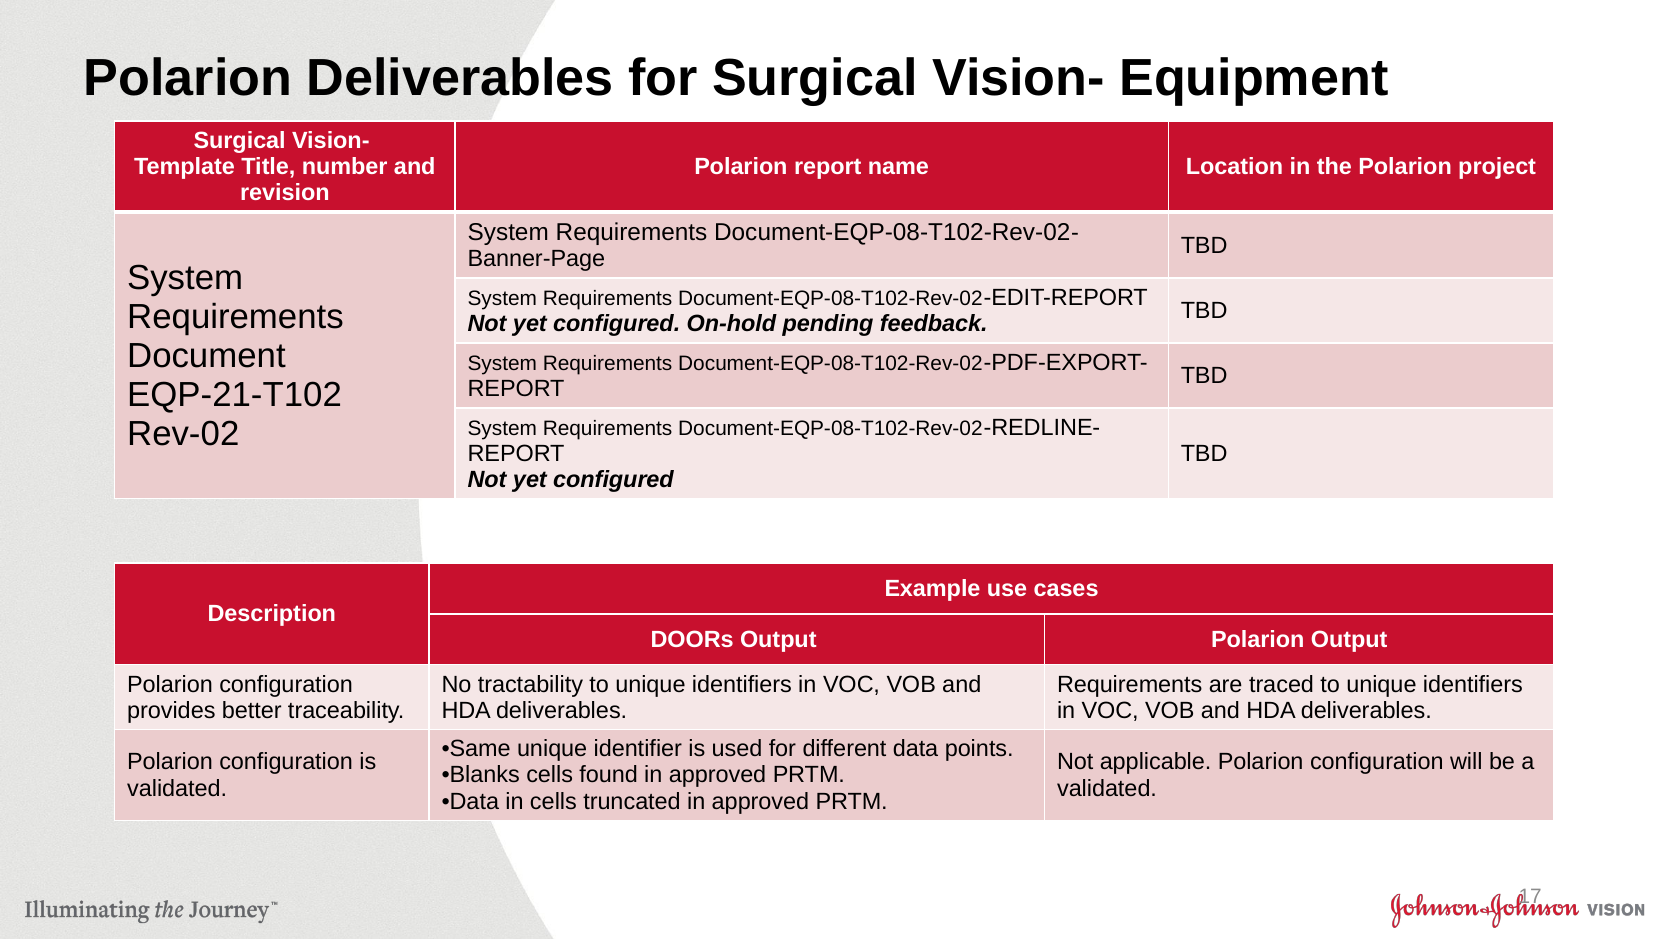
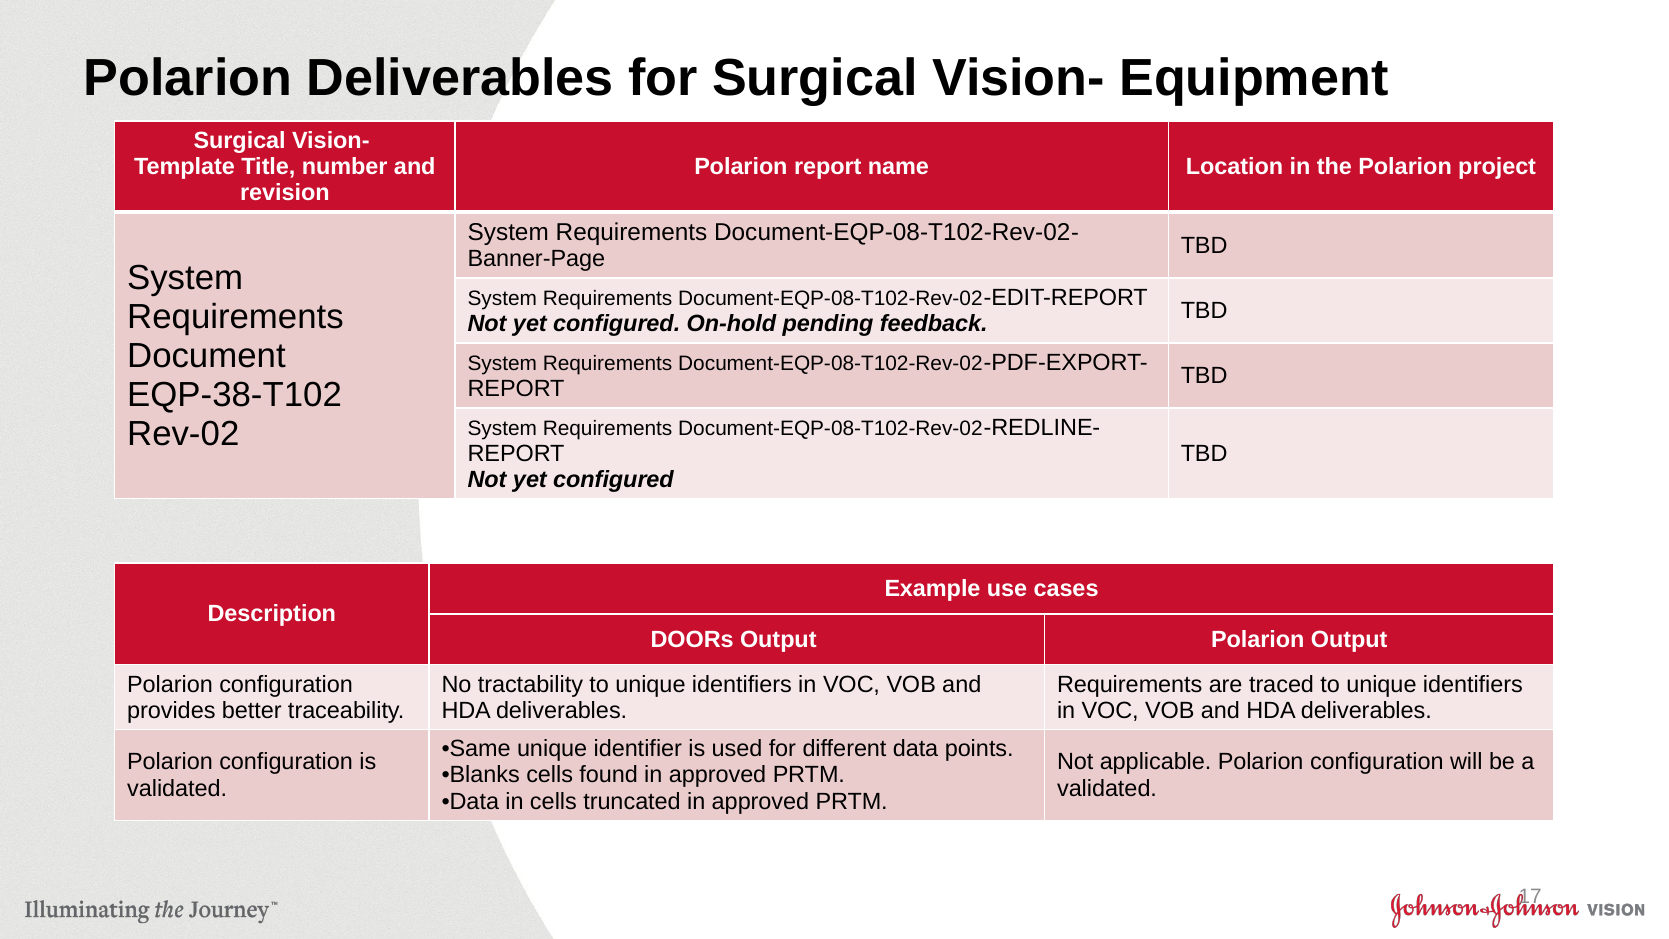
EQP-21-T102: EQP-21-T102 -> EQP-38-T102 (235, 395)
